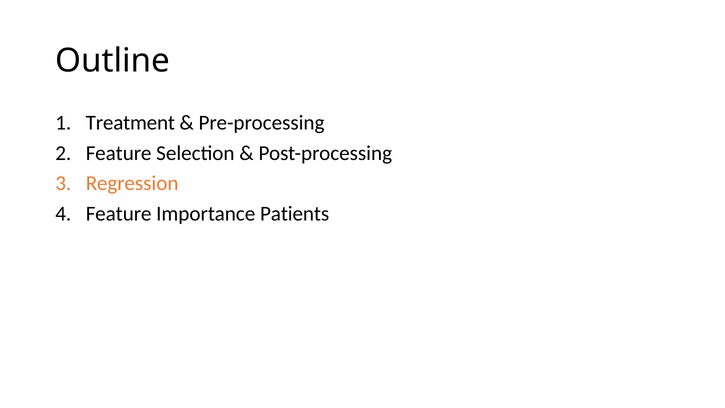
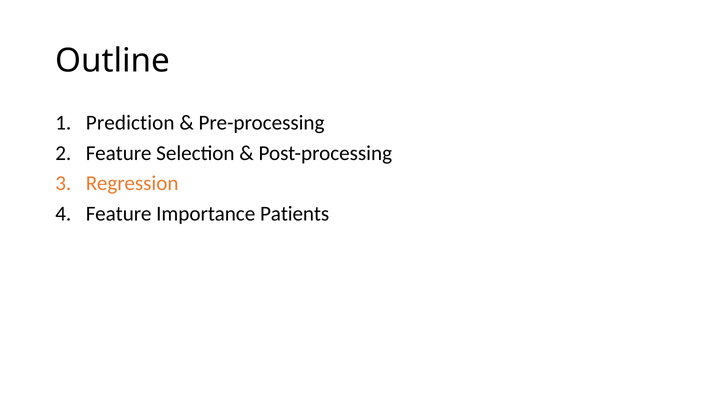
Treatment: Treatment -> Prediction (130, 123)
